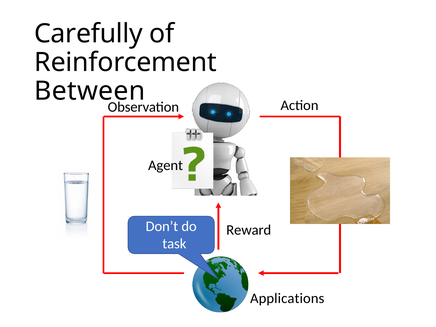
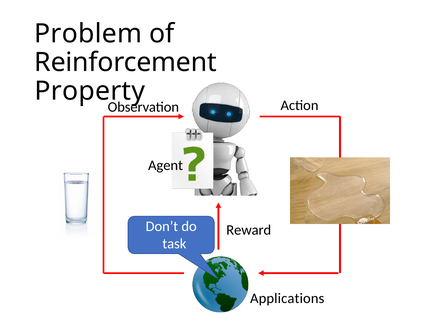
Carefully: Carefully -> Problem (88, 34)
Between: Between -> Property (90, 91)
